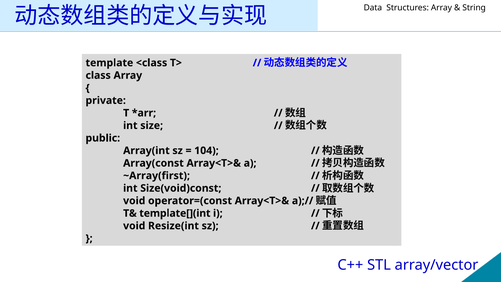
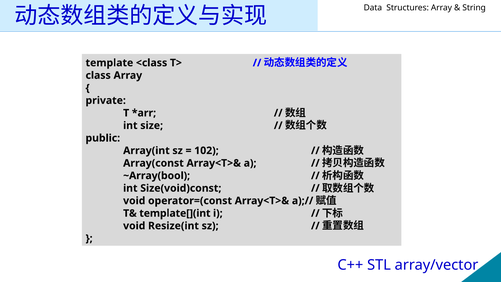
104: 104 -> 102 (206, 151)
~Array(first: ~Array(first -> ~Array(bool (157, 176)
